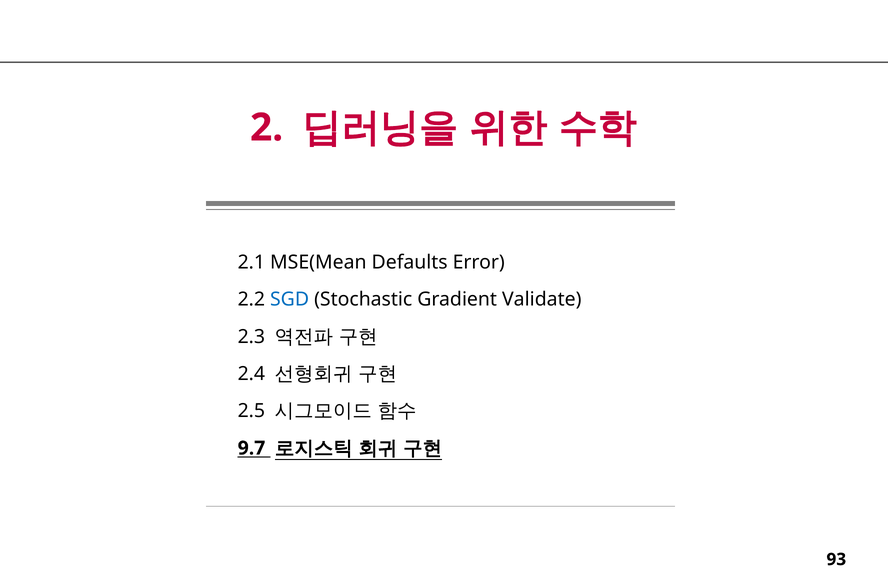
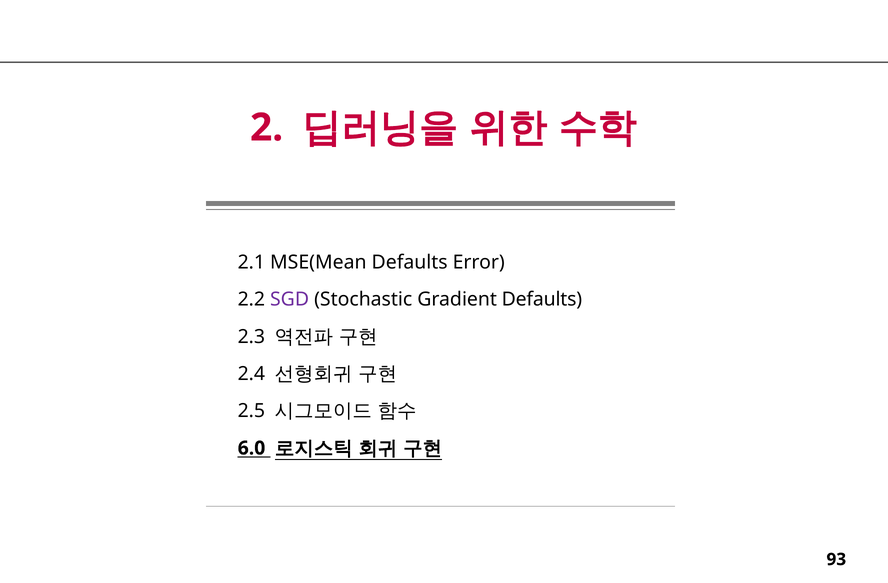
SGD colour: blue -> purple (290, 300)
Gradient Validate: Validate -> Defaults (542, 300)
9.7: 9.7 -> 6.0 (251, 448)
